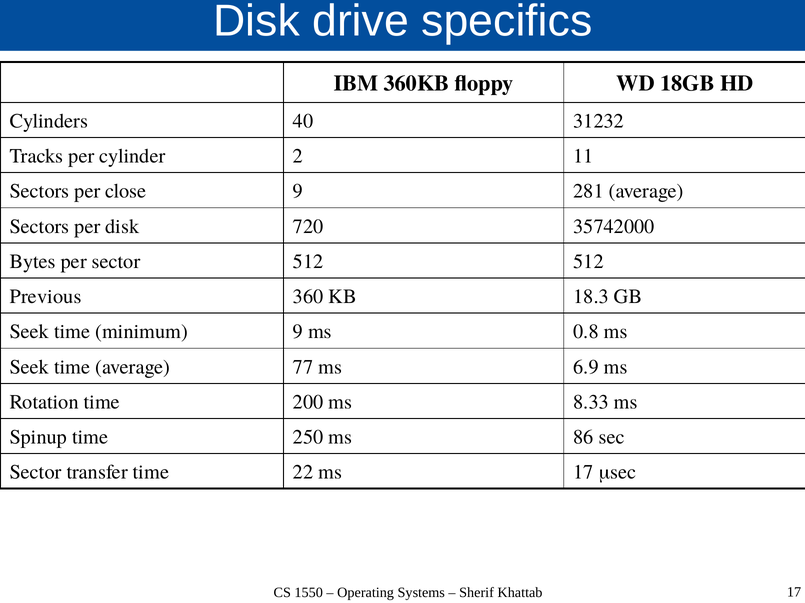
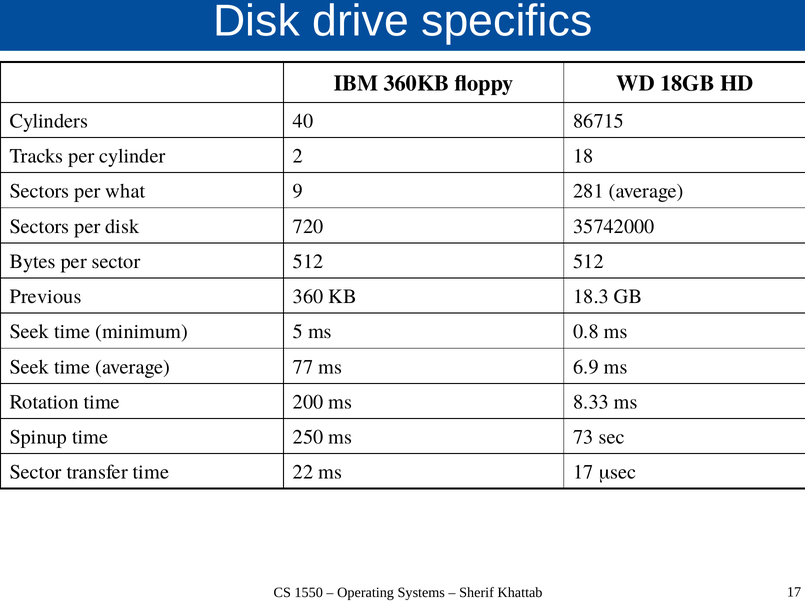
31232: 31232 -> 86715 (599, 121)
11: 11 -> 18 (583, 156)
close: close -> what (125, 192)
minimum 9: 9 -> 5 (298, 332)
86: 86 -> 73 (583, 438)
